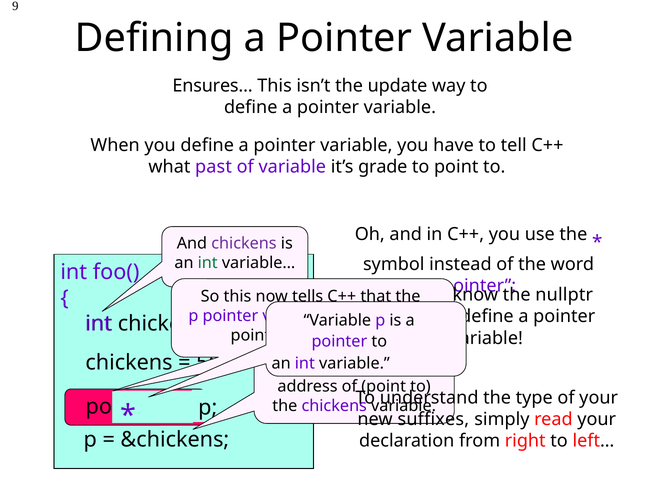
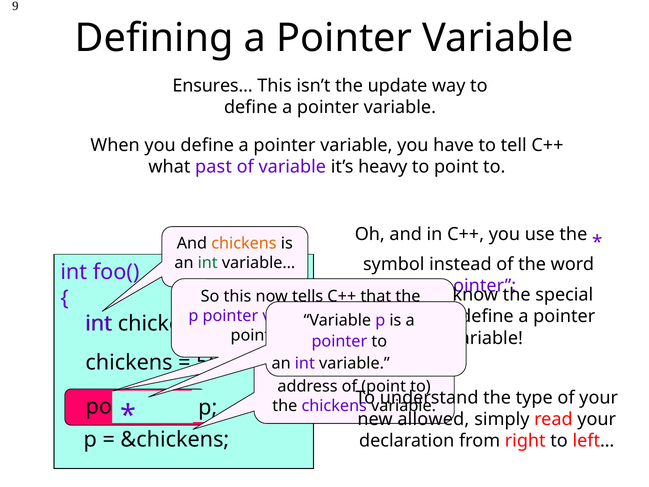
grade: grade -> heavy (383, 167)
chickens colour: purple -> orange (244, 243)
nullptr: nullptr -> special (564, 295)
suffixes: suffixes -> allowed (433, 419)
